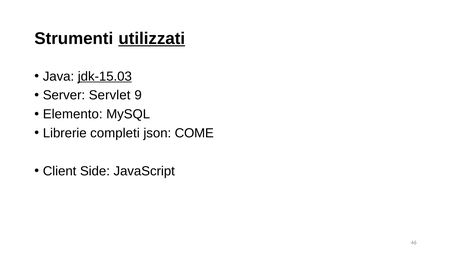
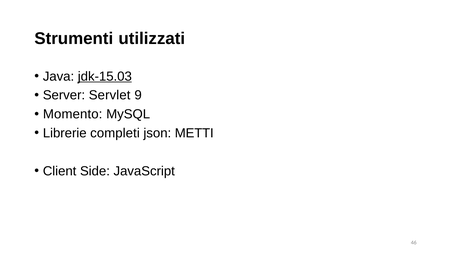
utilizzati underline: present -> none (152, 39)
Elemento: Elemento -> Momento (73, 114)
COME: COME -> METTI (194, 133)
